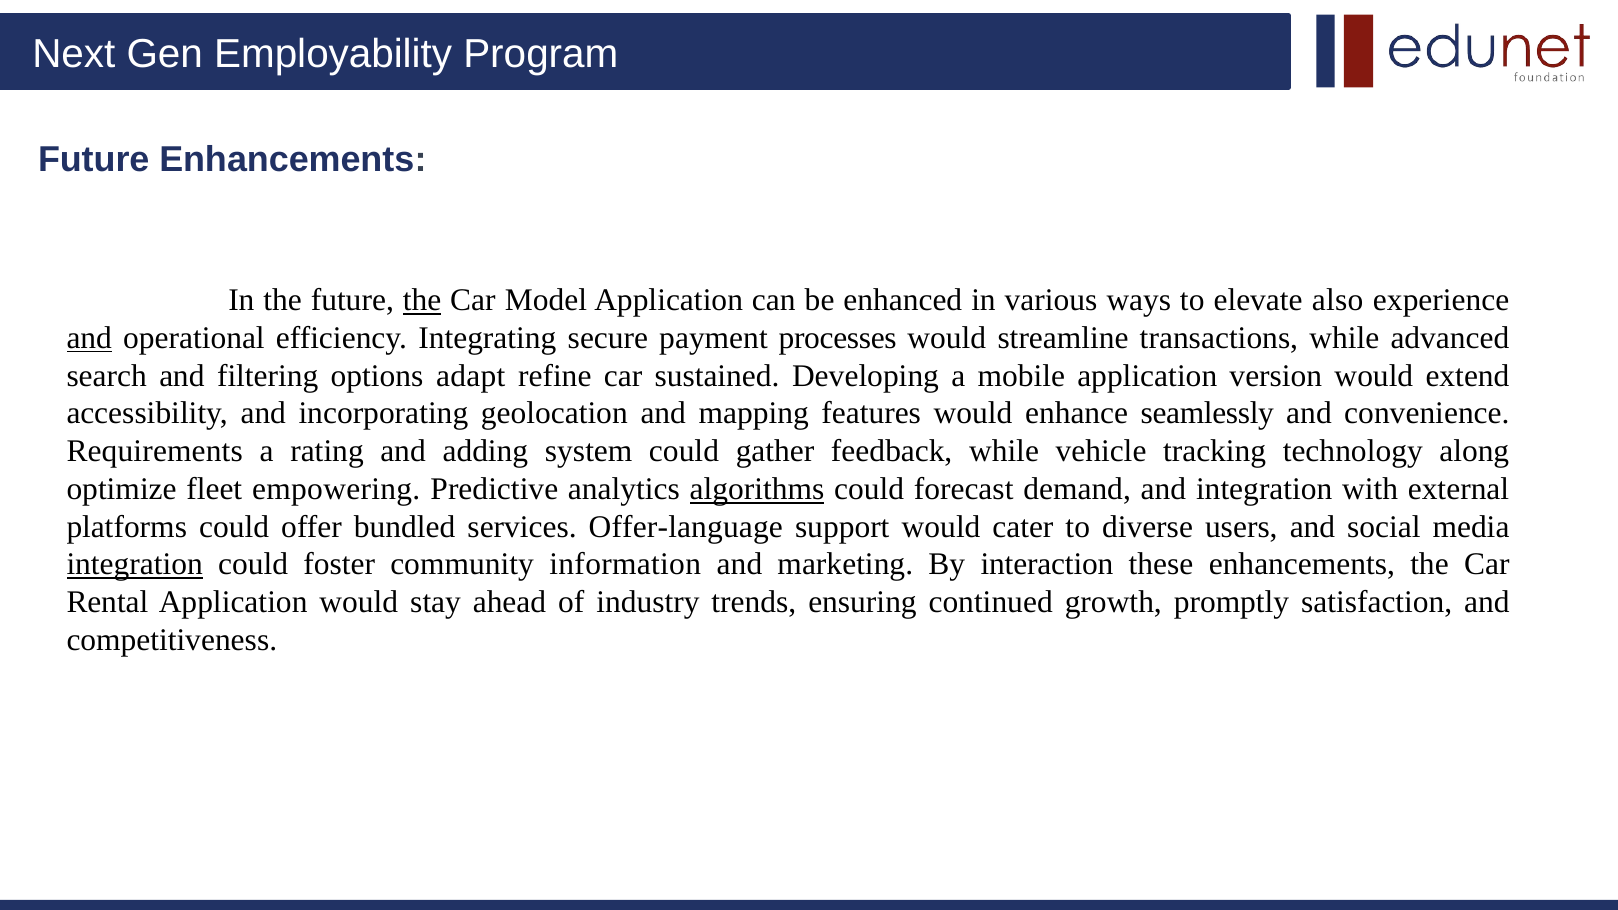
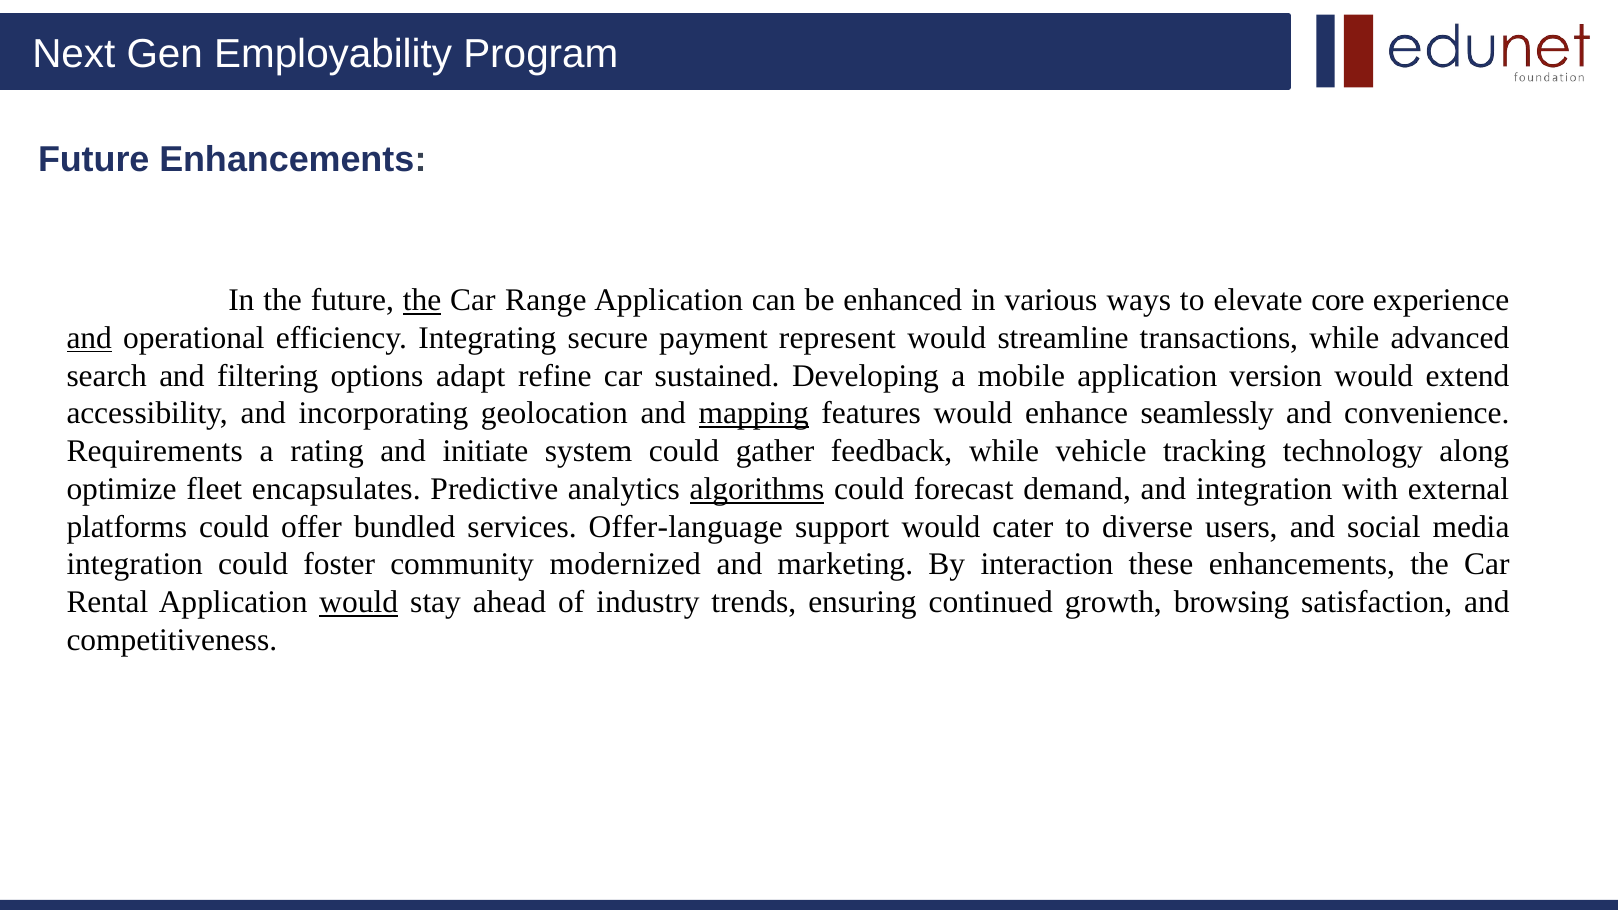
Model: Model -> Range (546, 300)
also: also -> core (1338, 300)
processes: processes -> represent (837, 338)
mapping underline: none -> present (754, 414)
adding: adding -> initiate (485, 451)
empowering: empowering -> encapsulates (336, 489)
integration underline: present -> none (135, 565)
information: information -> modernized (625, 565)
would underline: none -> present (359, 602)
promptly: promptly -> browsing (1232, 602)
